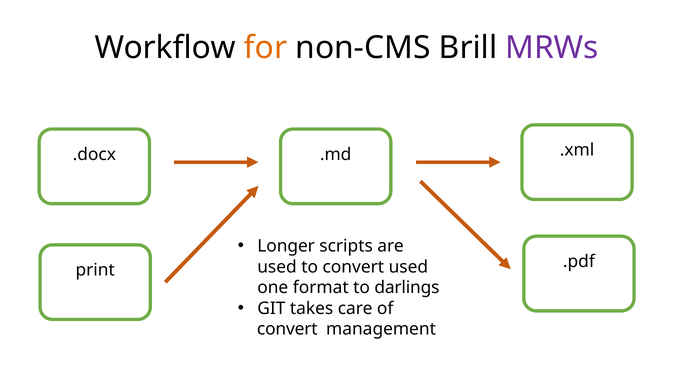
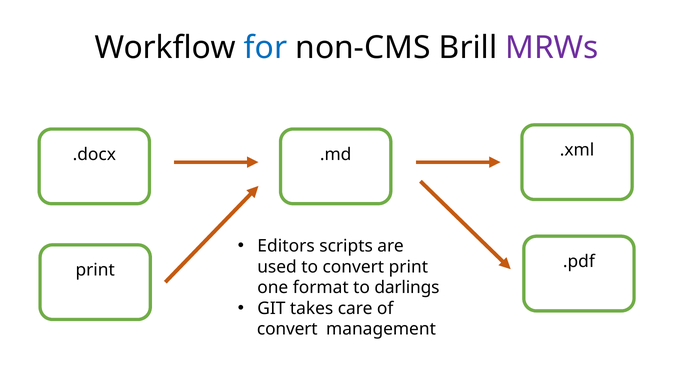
for colour: orange -> blue (266, 48)
Longer: Longer -> Editors (286, 246)
convert used: used -> print (408, 267)
